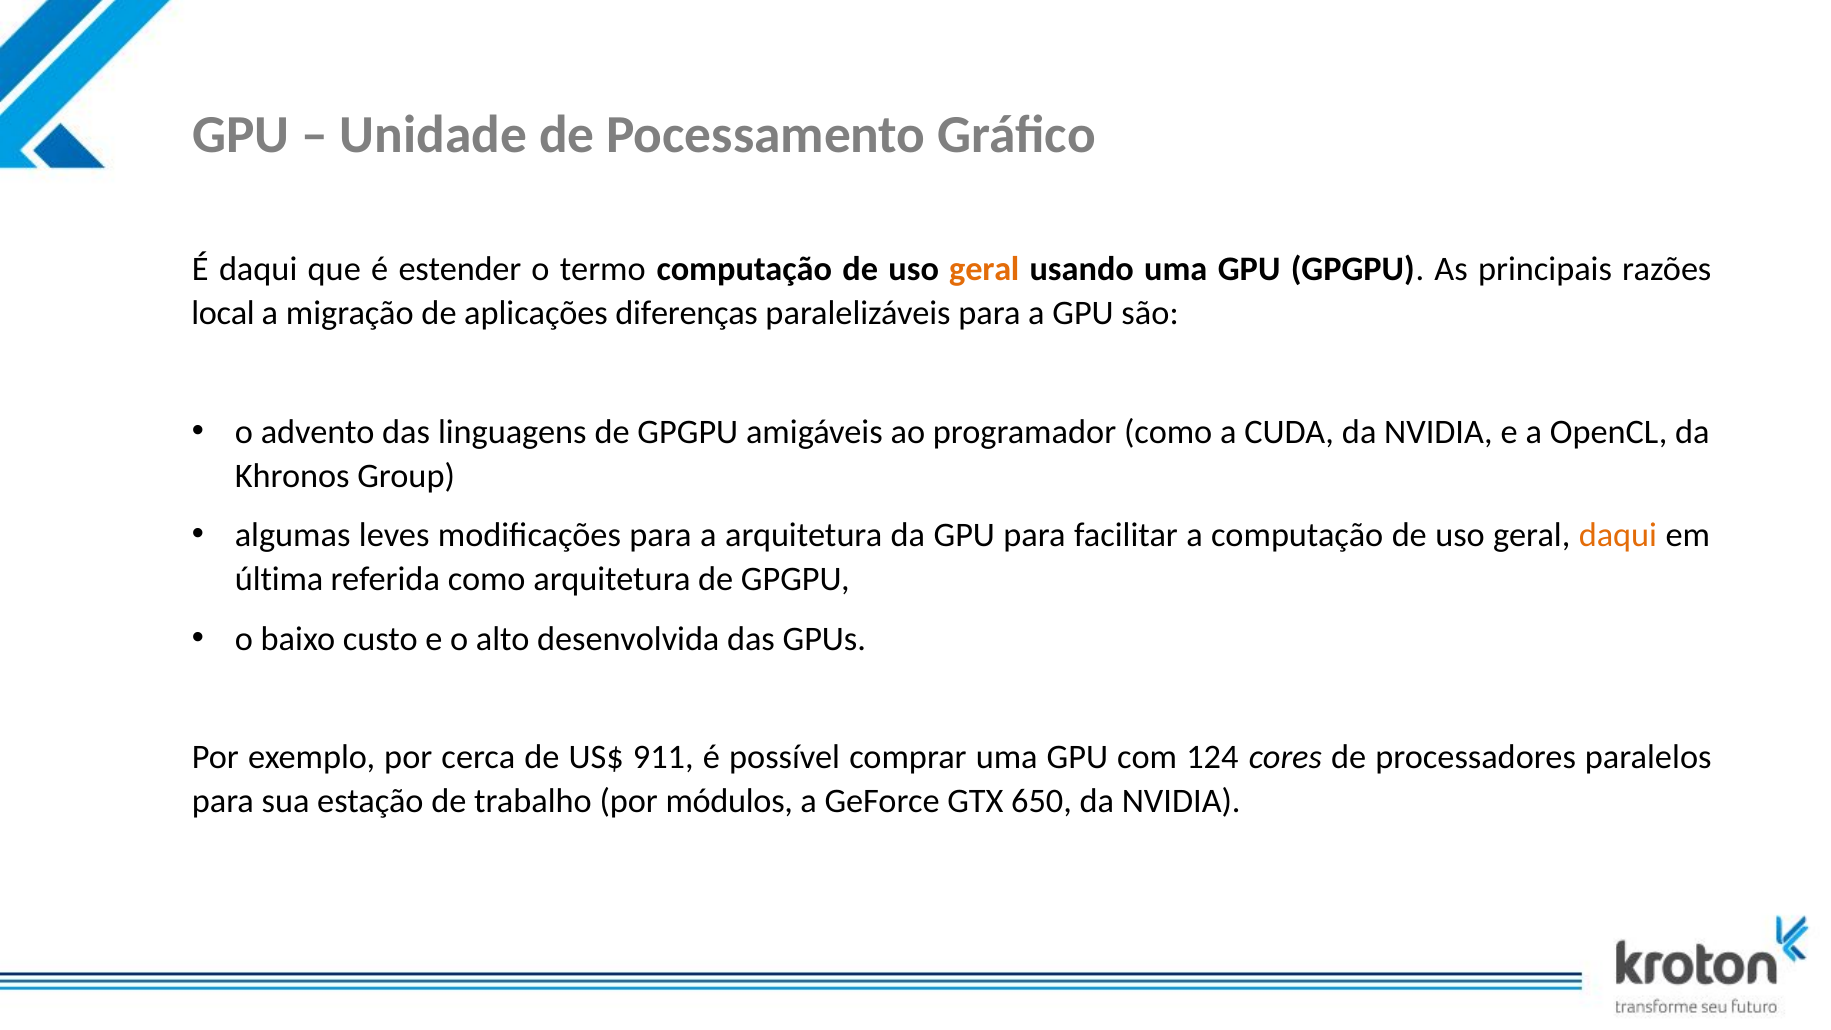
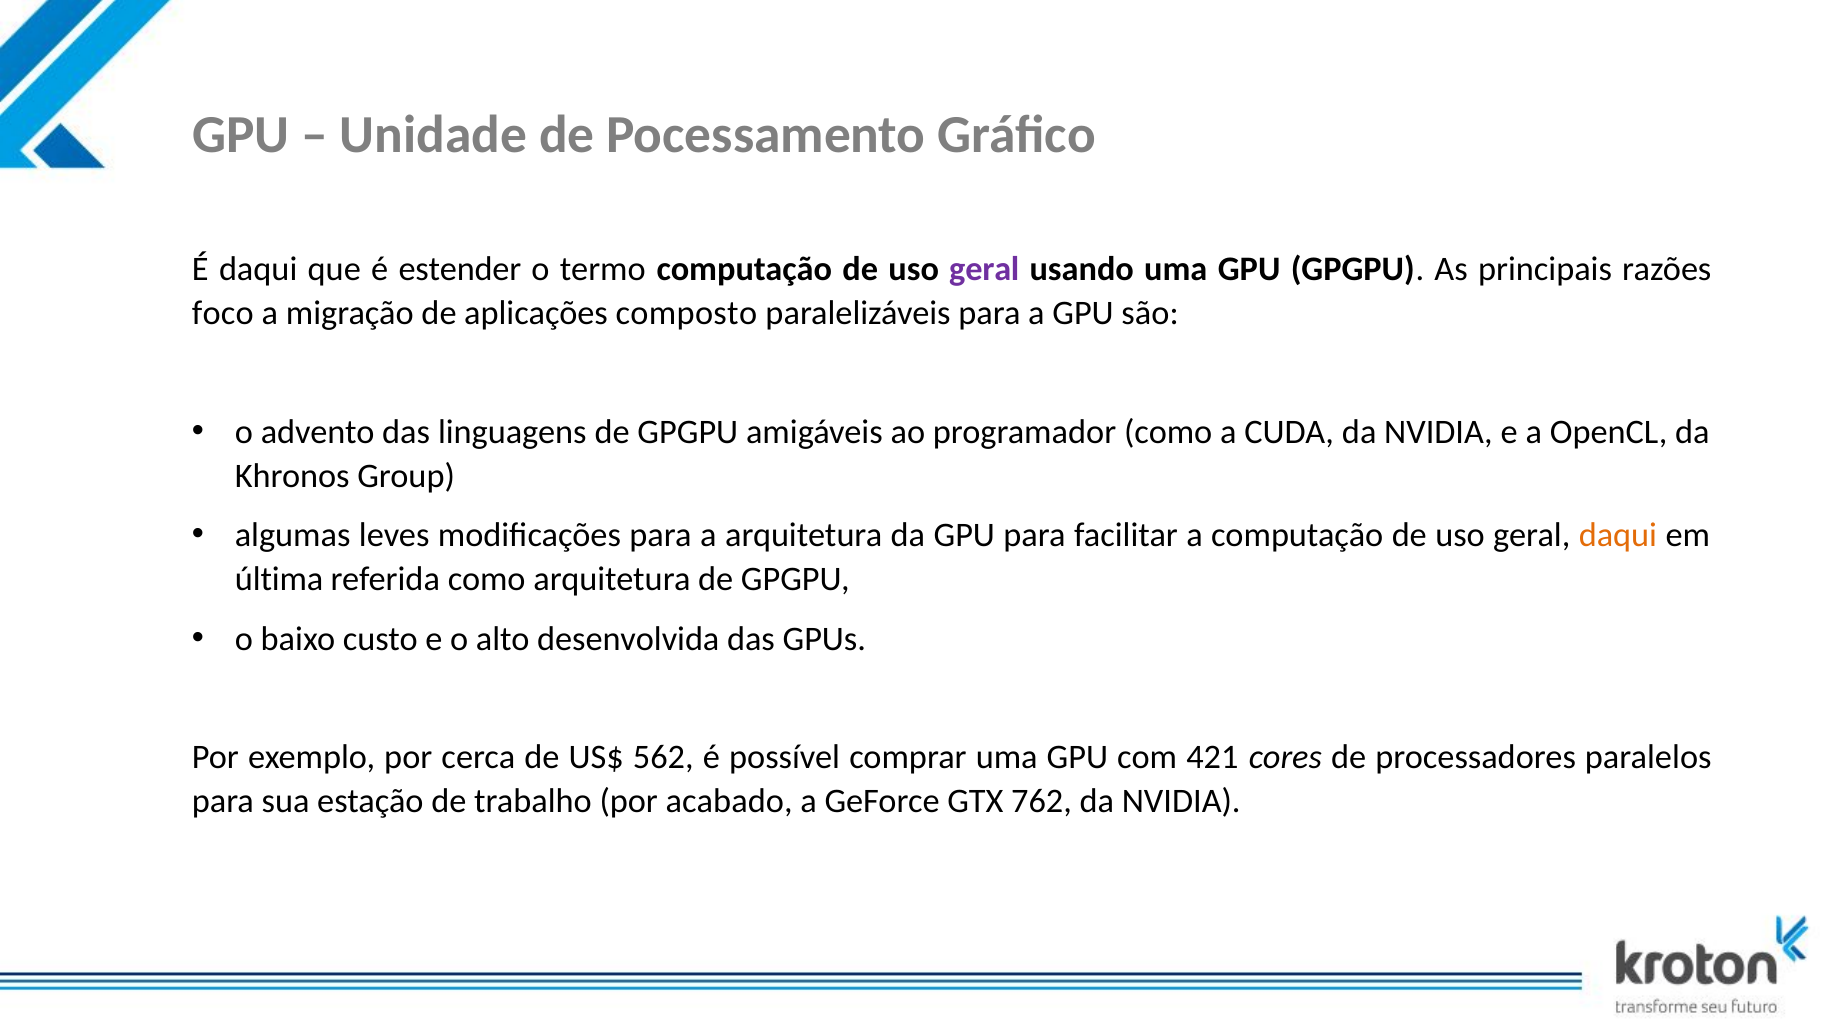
geral colour: orange -> purple (984, 269)
local: local -> foco (223, 313)
diferenças: diferenças -> composto (686, 313)
911: 911 -> 562 (663, 757)
124: 124 -> 421 (1212, 757)
módulos: módulos -> acabado (729, 801)
650: 650 -> 762 (1041, 801)
